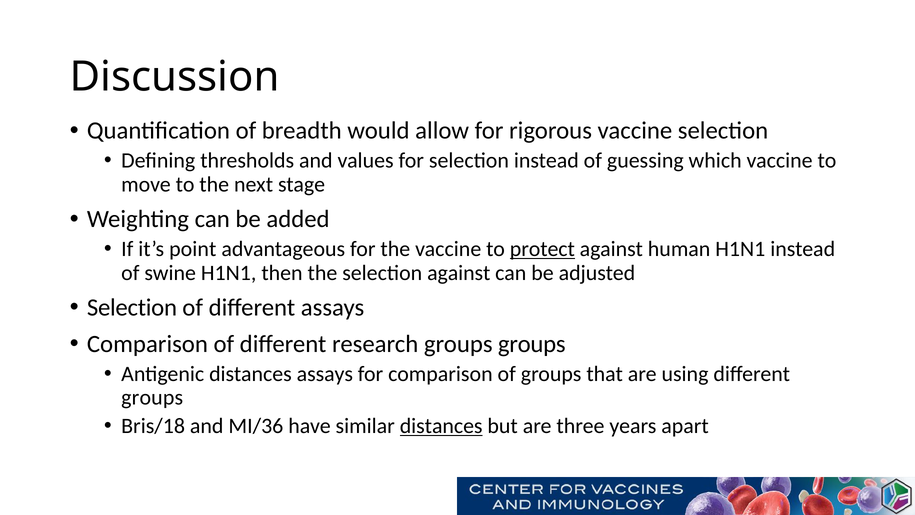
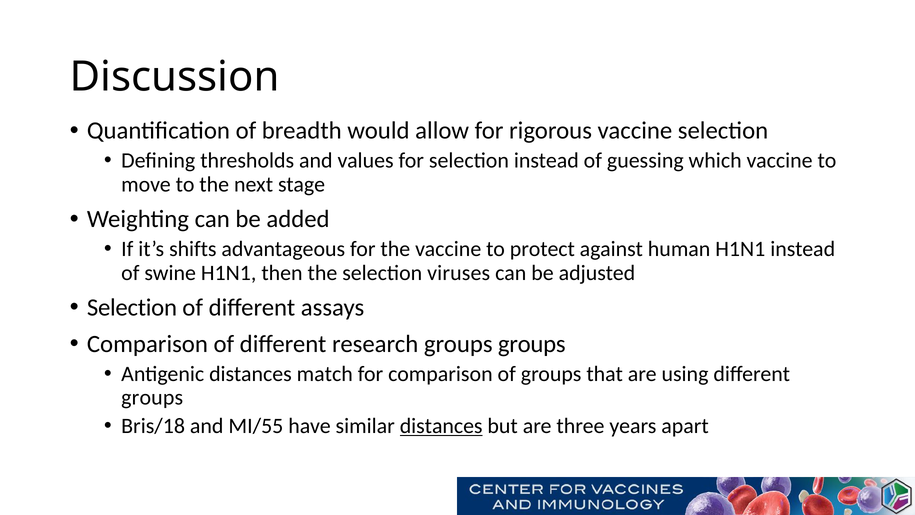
point: point -> shifts (193, 249)
protect underline: present -> none (542, 249)
selection against: against -> viruses (459, 273)
distances assays: assays -> match (325, 374)
MI/36: MI/36 -> MI/55 (256, 426)
